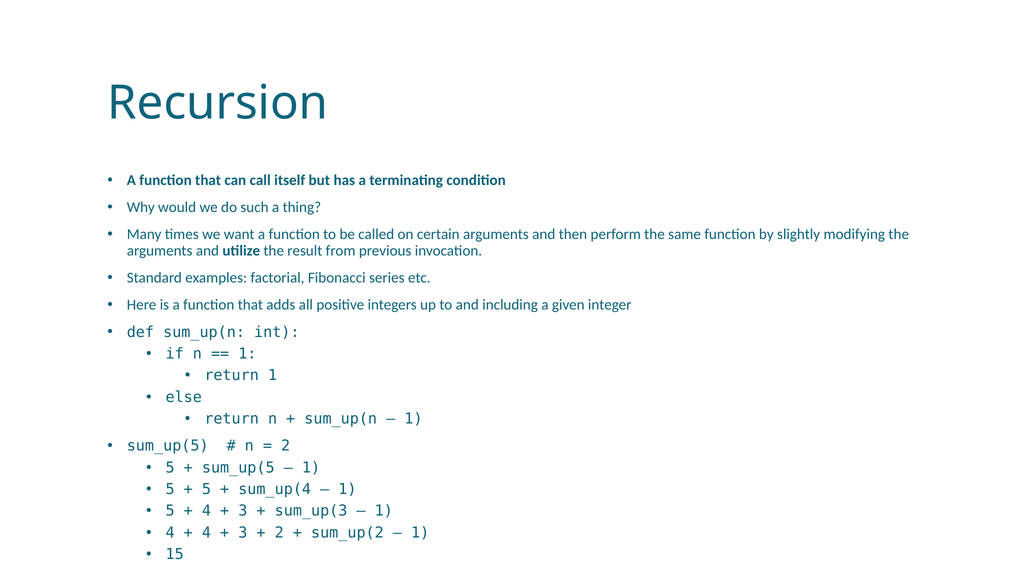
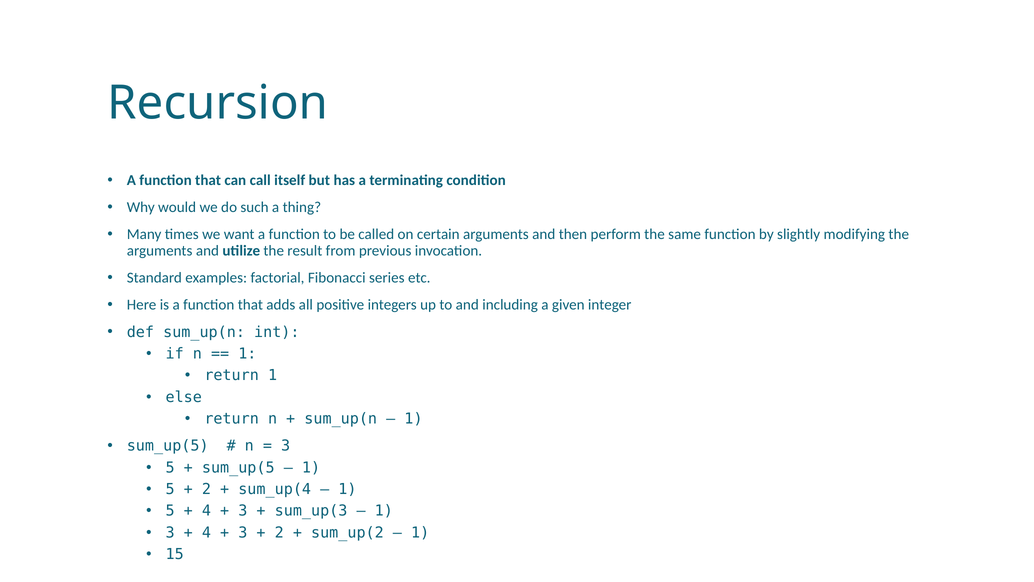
2: 2 -> 3 (286, 446)
5: 5 -> 2 (206, 489)
4: 4 -> 3 (170, 532)
